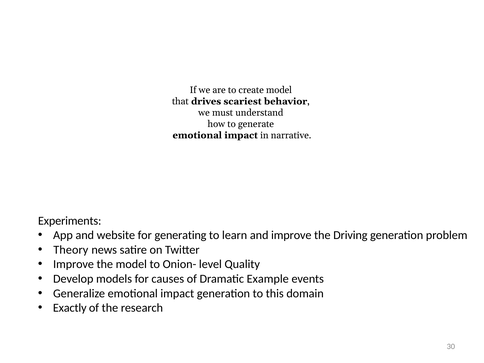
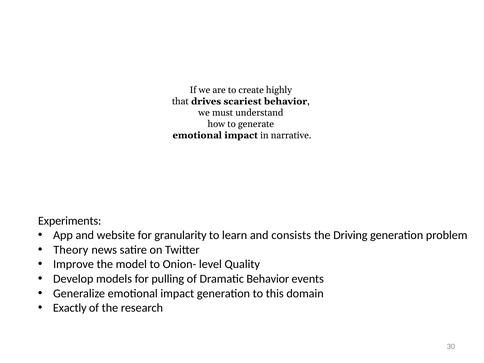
create model: model -> highly (279, 90)
generating: generating -> granularity (180, 235)
and improve: improve -> consists (291, 235)
causes: causes -> pulling (168, 279)
Dramatic Example: Example -> Behavior (268, 279)
